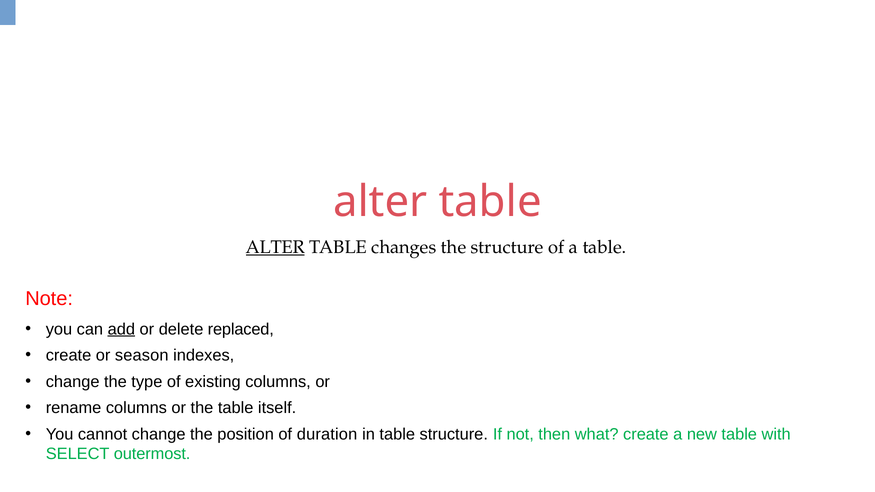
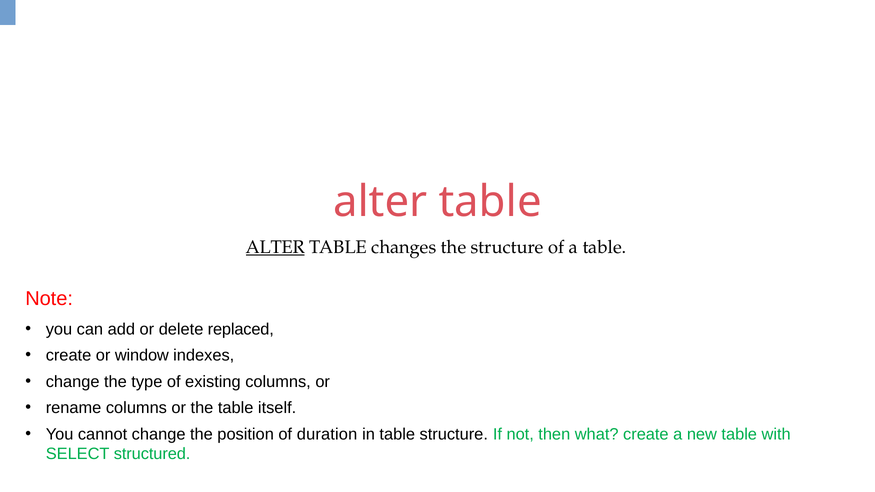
add underline: present -> none (121, 329)
season: season -> window (142, 356)
outermost: outermost -> structured (152, 454)
